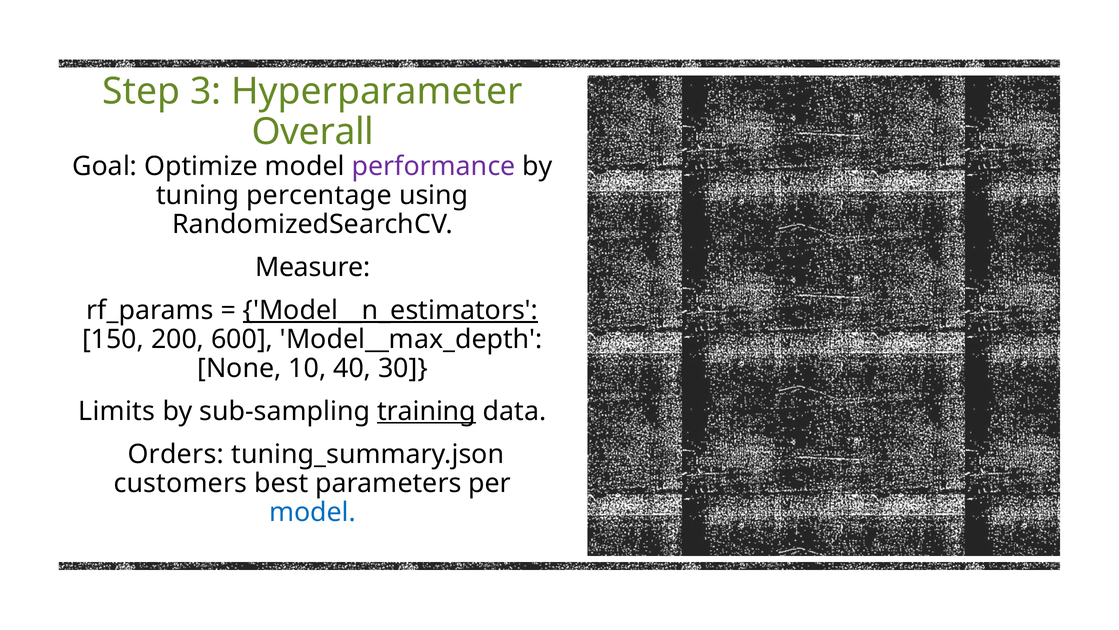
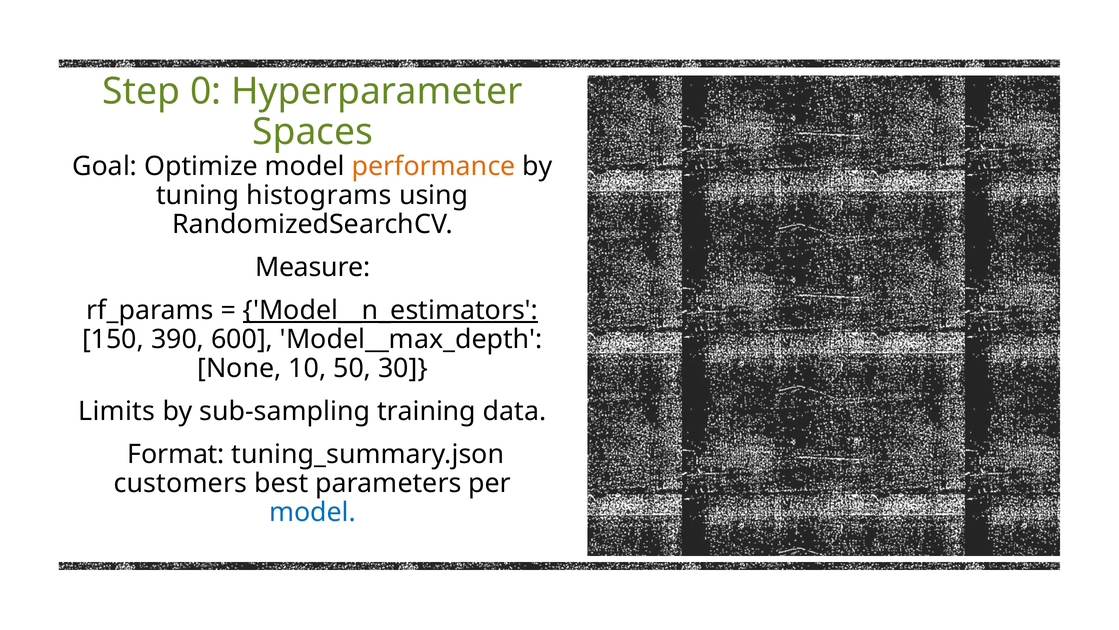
3: 3 -> 0 (206, 91)
Overall: Overall -> Spaces (313, 132)
performance colour: purple -> orange (434, 166)
percentage: percentage -> histograms (319, 195)
200: 200 -> 390 (178, 339)
40: 40 -> 50 (352, 368)
training underline: present -> none (427, 411)
Orders: Orders -> Format (176, 454)
